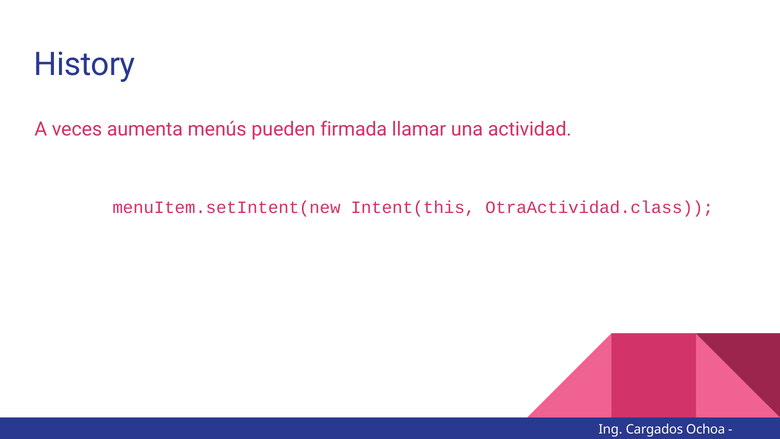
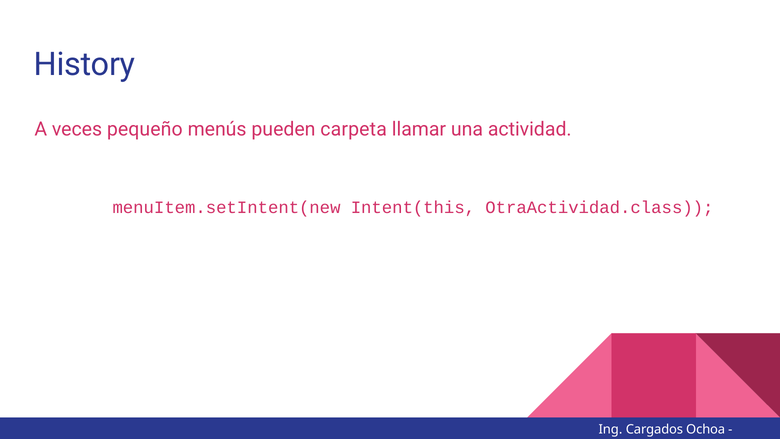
aumenta: aumenta -> pequeño (145, 129)
firmada: firmada -> carpeta (354, 129)
